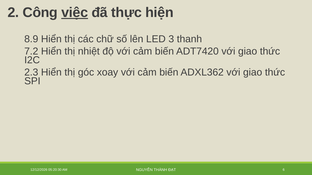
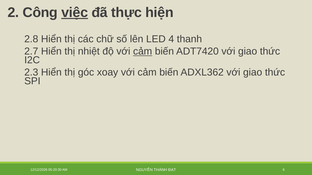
8.9: 8.9 -> 2.8 (31, 39)
3: 3 -> 4 (171, 39)
7.2: 7.2 -> 2.7 (31, 52)
cảm underline: none -> present (143, 52)
